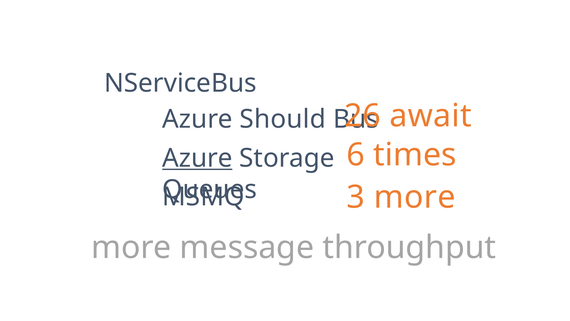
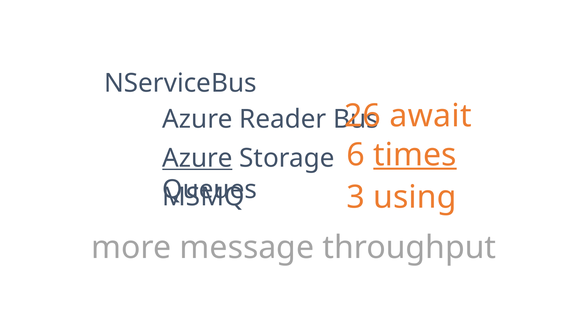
Should: Should -> Reader (283, 119)
times underline: none -> present (415, 155)
3 more: more -> using (415, 197)
